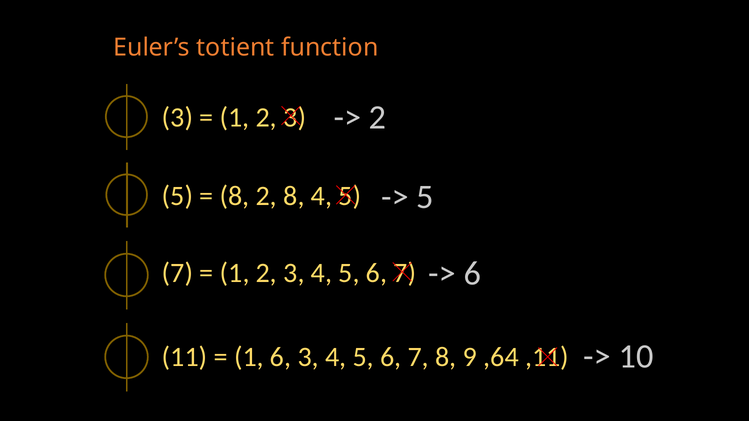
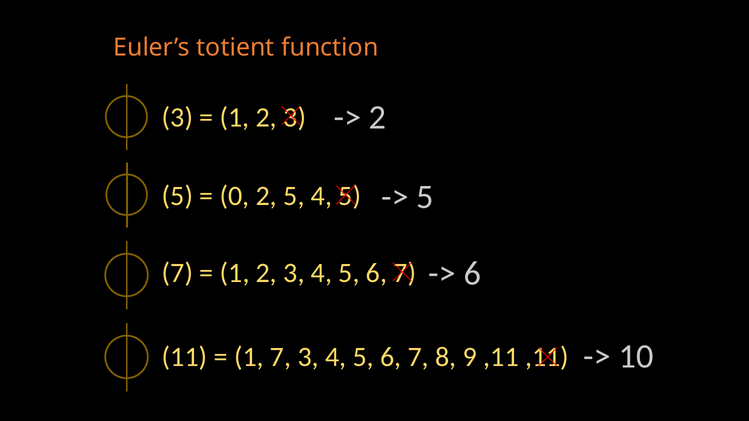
8: 8 -> 0 (235, 196)
2 8: 8 -> 5 (294, 196)
1 6: 6 -> 7 (281, 357)
9 ,64: ,64 -> ,11 (501, 357)
